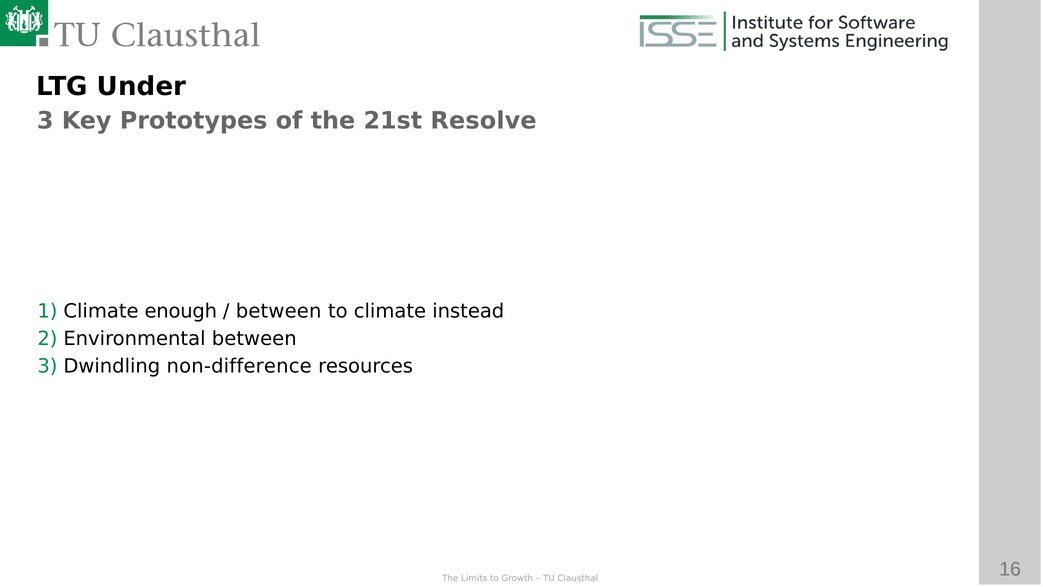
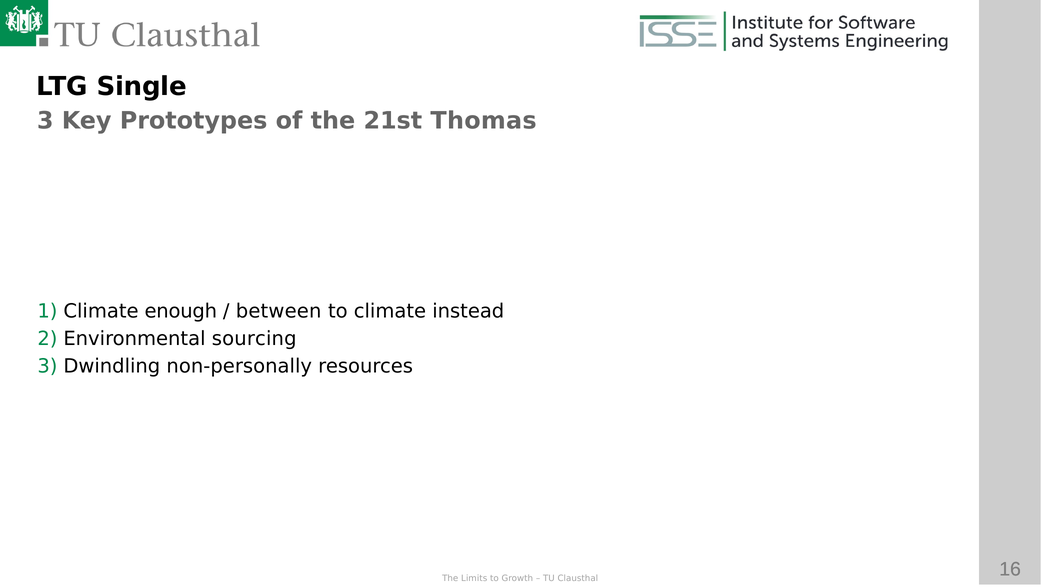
Under: Under -> Single (142, 87)
Resolve: Resolve -> Thomas (484, 121)
Environmental between: between -> sourcing (254, 339)
non-difference: non-difference -> non-personally (239, 366)
